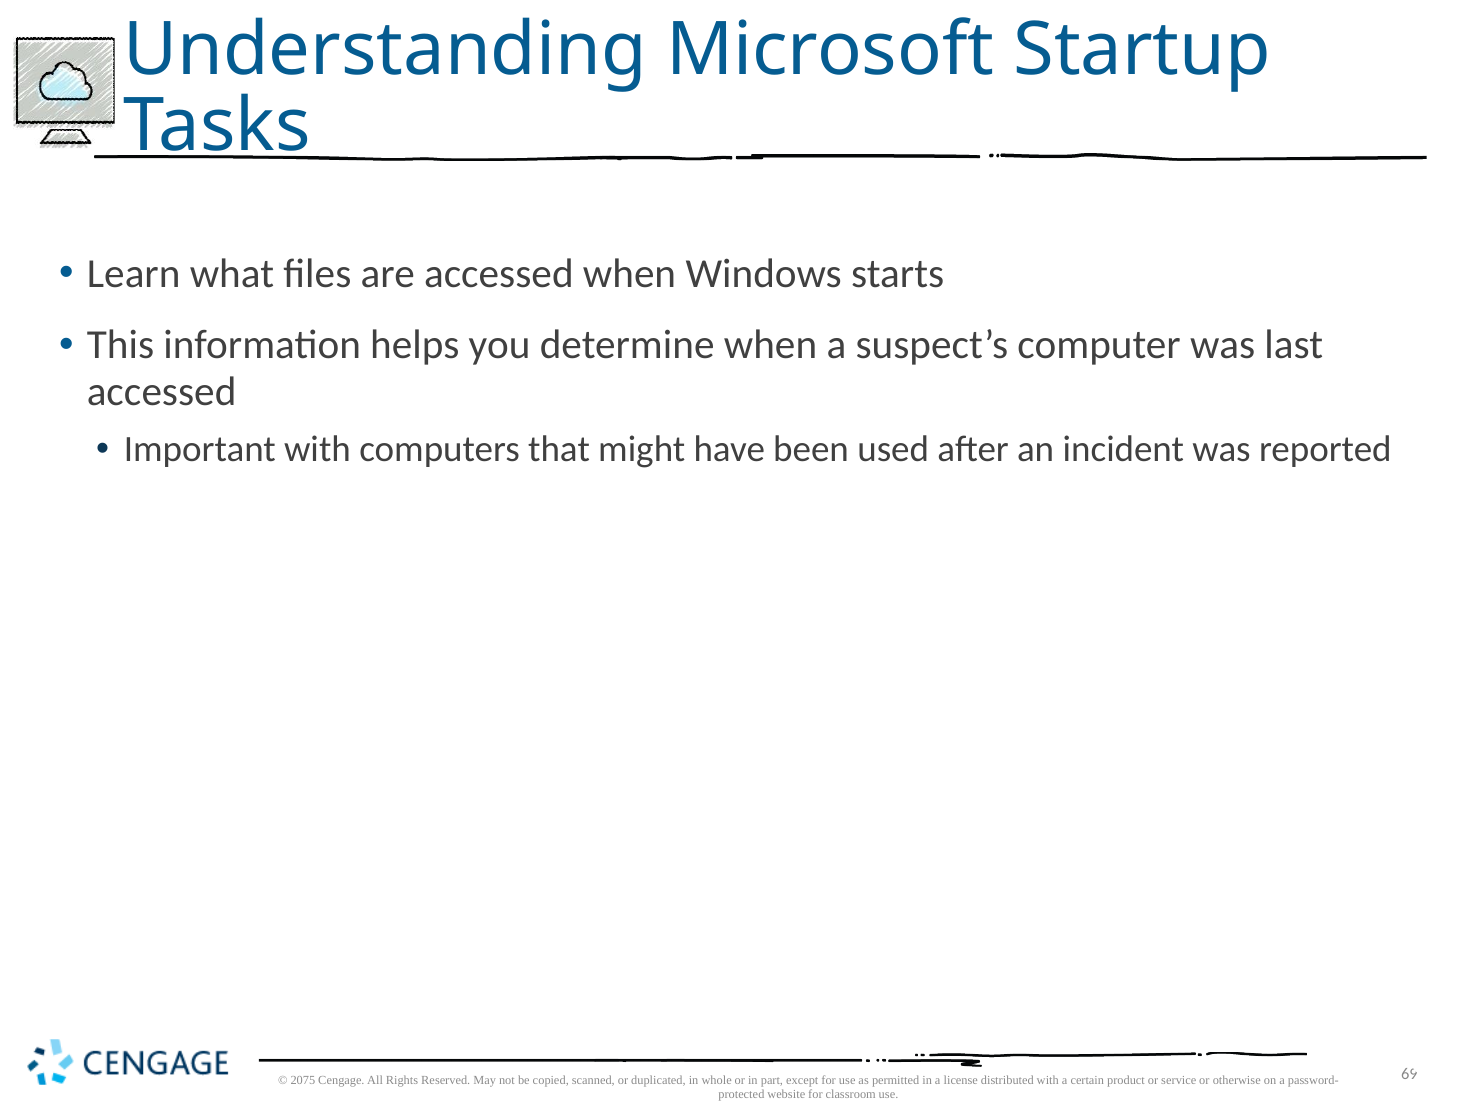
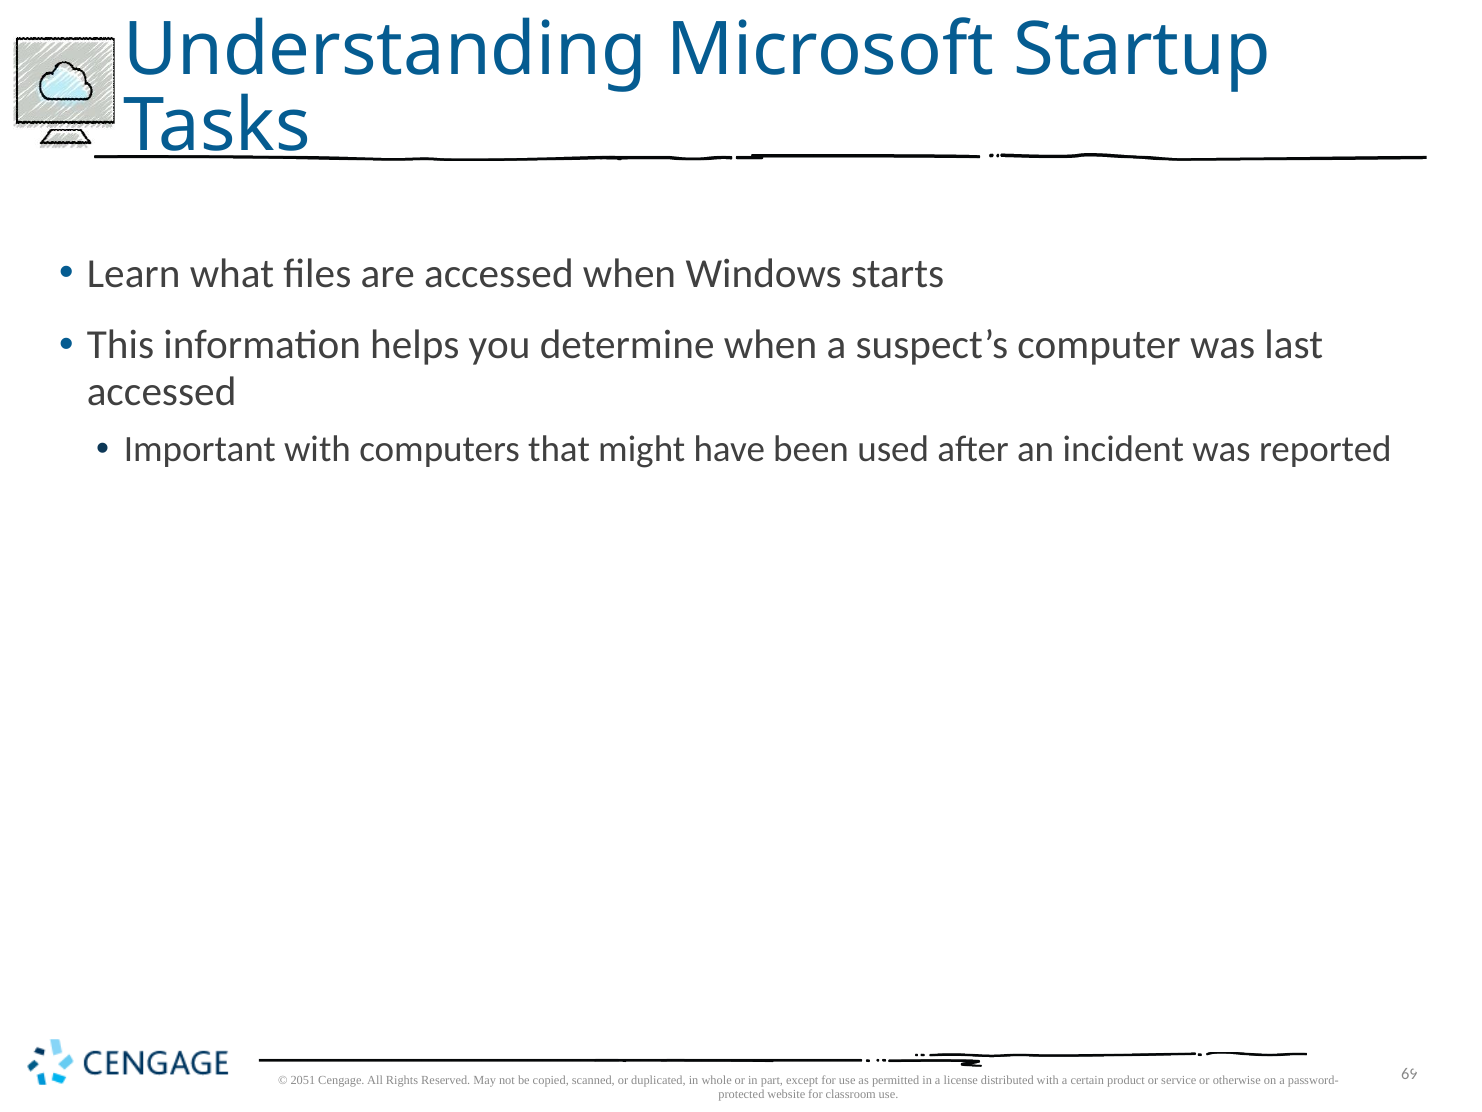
2075: 2075 -> 2051 (303, 1079)
